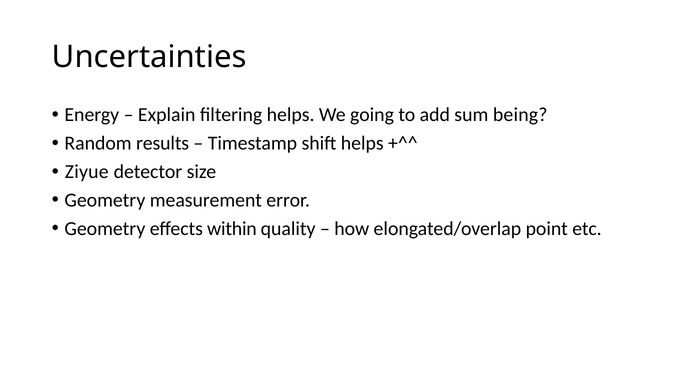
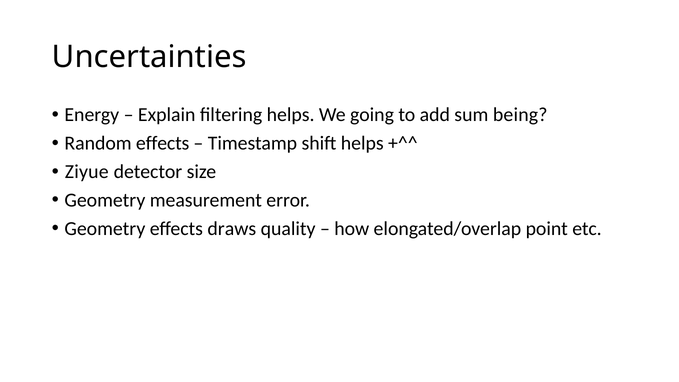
Random results: results -> effects (163, 143)
within: within -> draws (232, 229)
